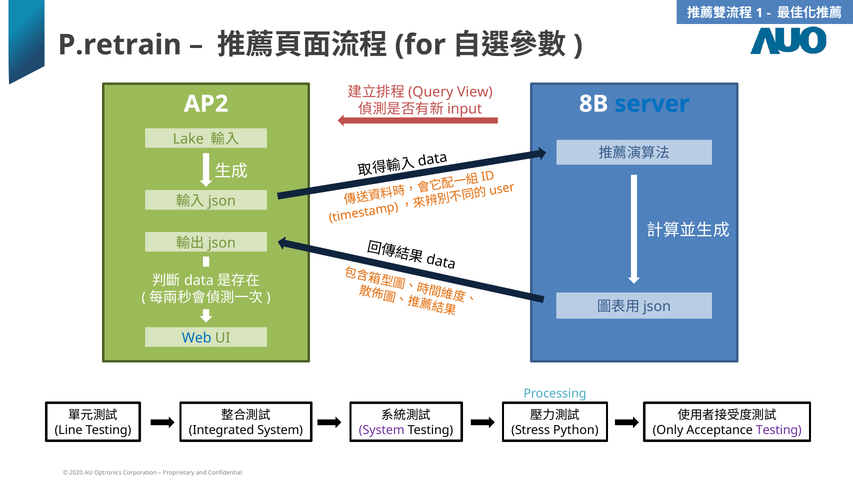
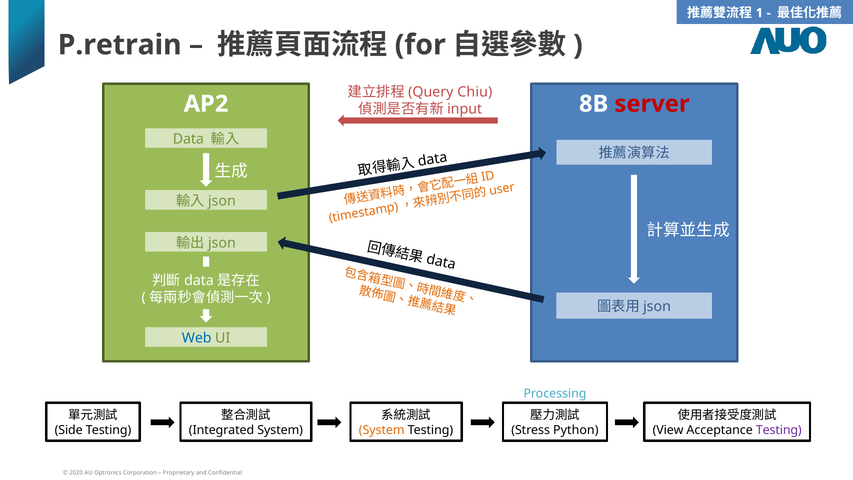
View: View -> Chiu (475, 92)
server colour: blue -> red (652, 104)
Lake: Lake -> Data (188, 139)
Line: Line -> Side (69, 430)
System colour: purple -> orange (382, 430)
Only: Only -> View (668, 430)
